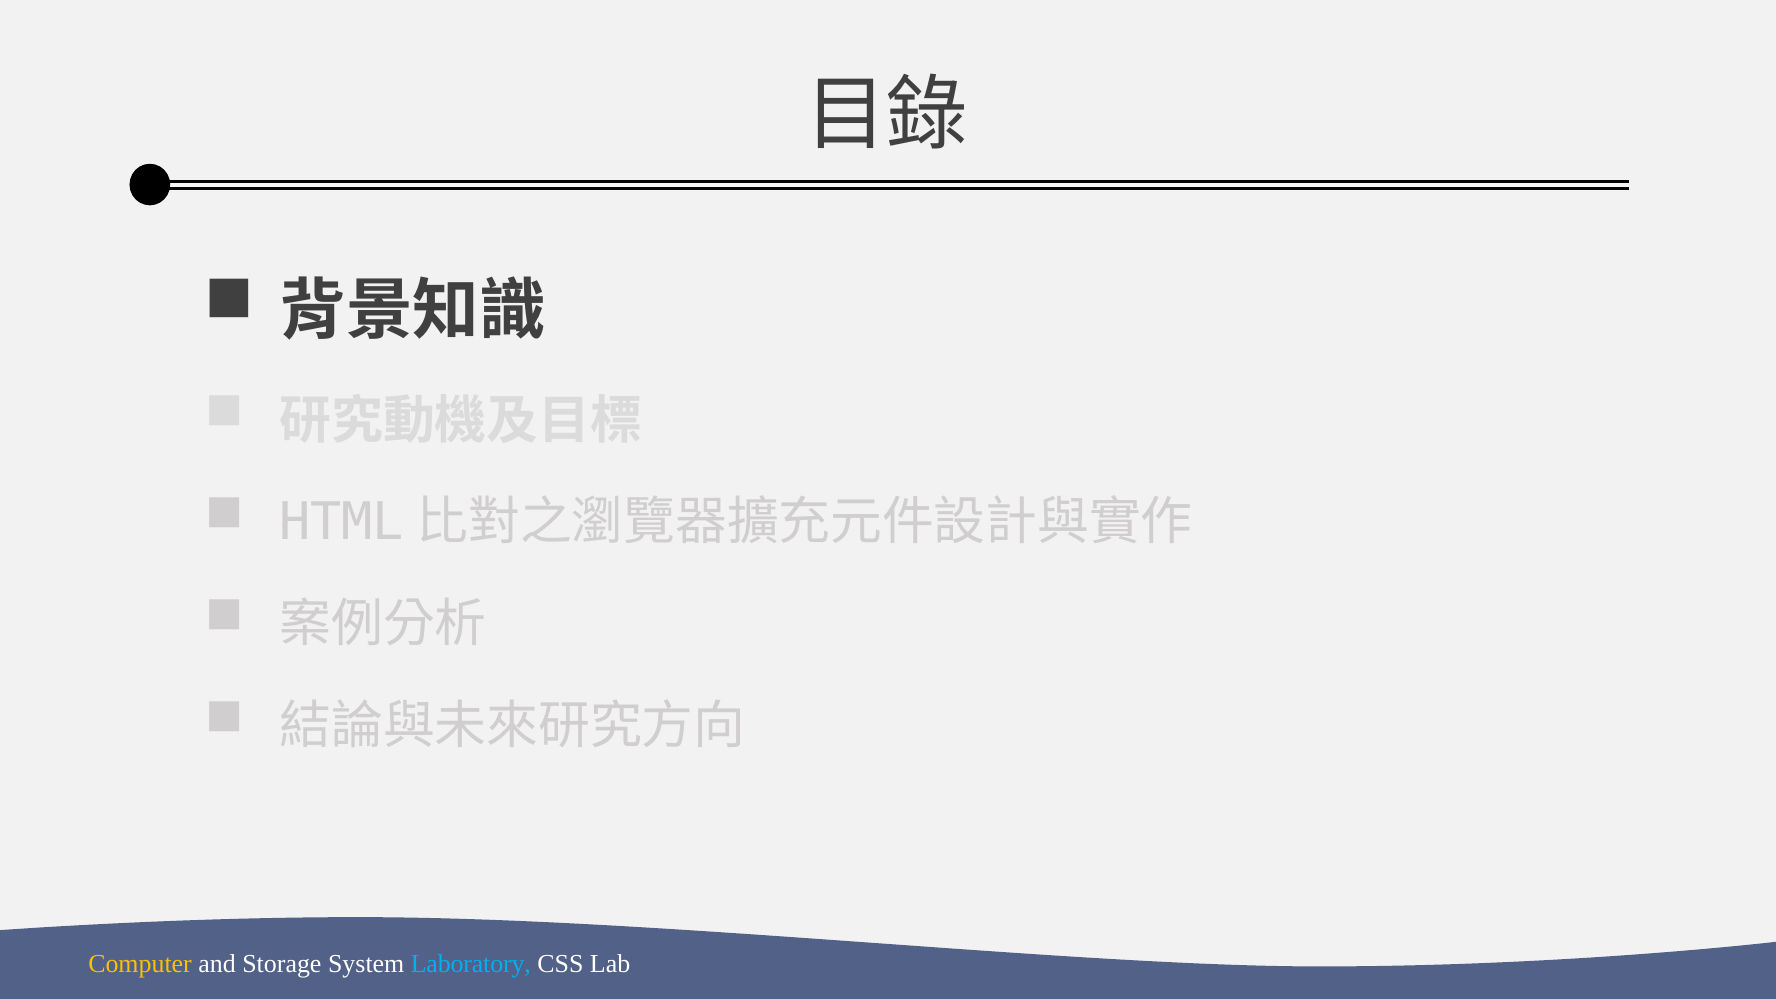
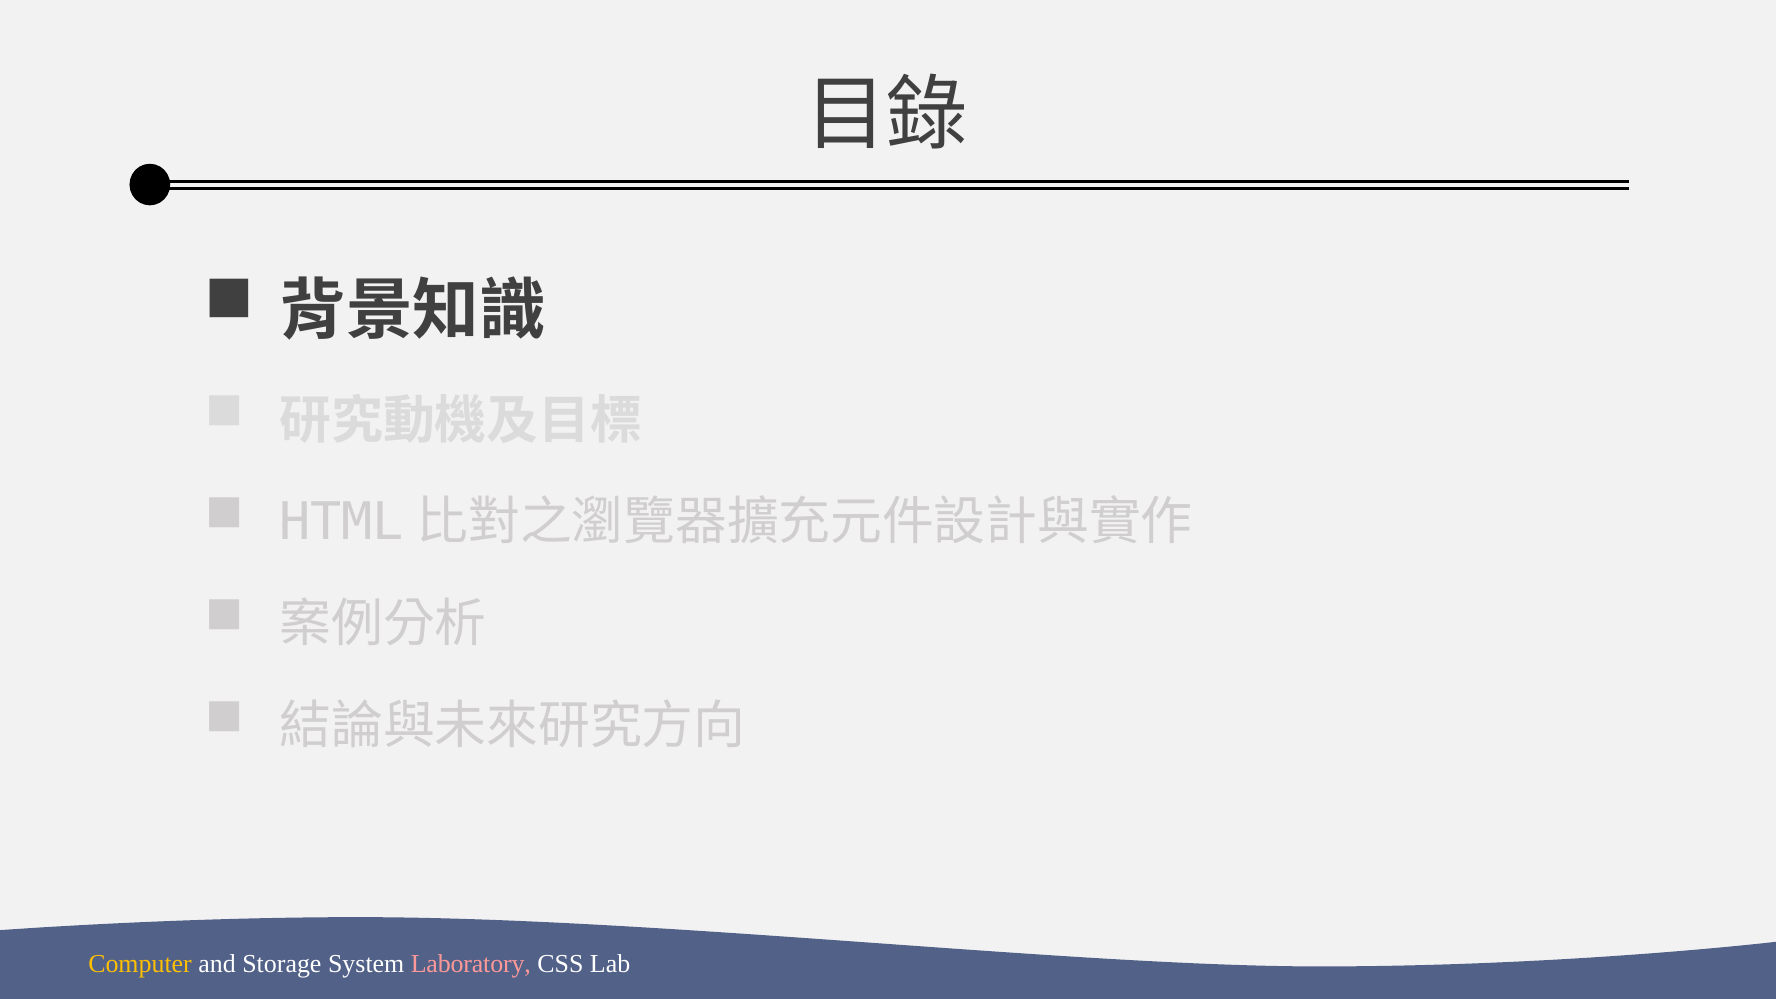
Laboratory colour: light blue -> pink (471, 964)
